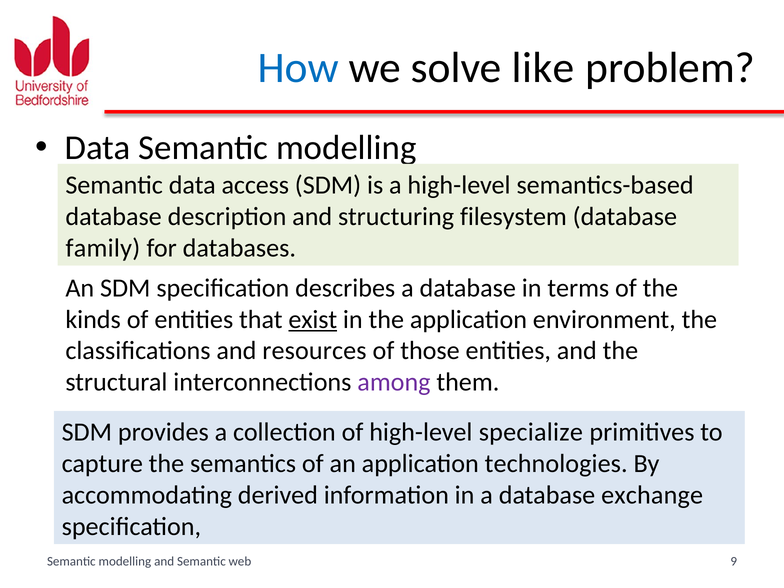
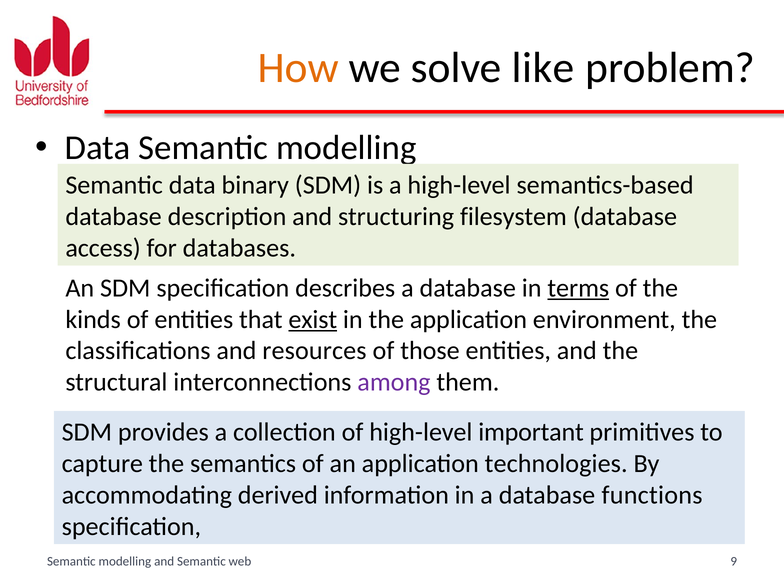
How colour: blue -> orange (298, 68)
access: access -> binary (255, 185)
family: family -> access (103, 248)
terms underline: none -> present (578, 288)
specialize: specialize -> important (531, 432)
exchange: exchange -> functions (652, 495)
